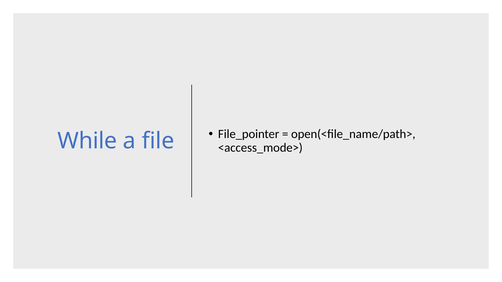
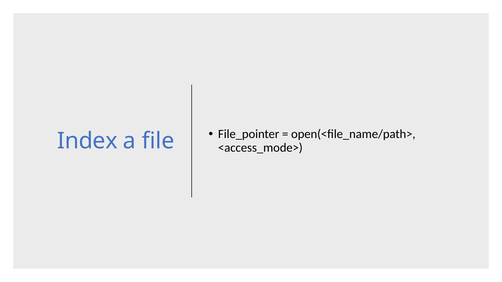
While: While -> Index (87, 141)
